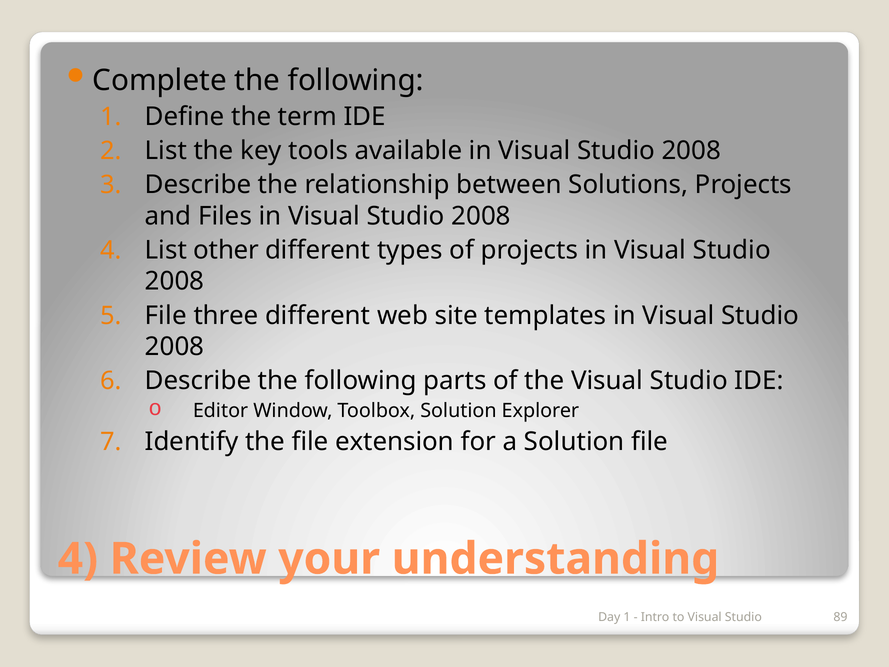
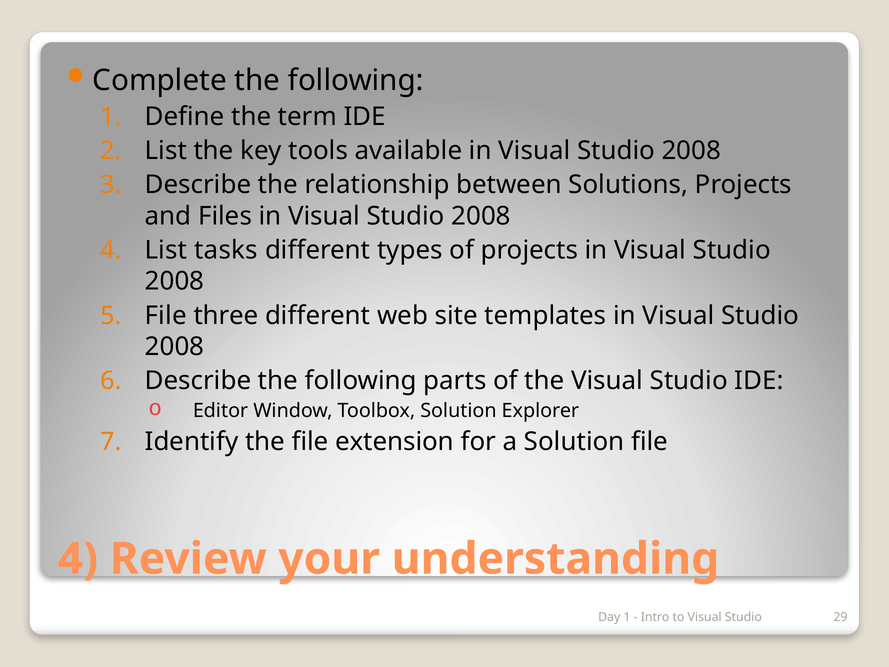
other: other -> tasks (226, 250)
89: 89 -> 29 (840, 617)
